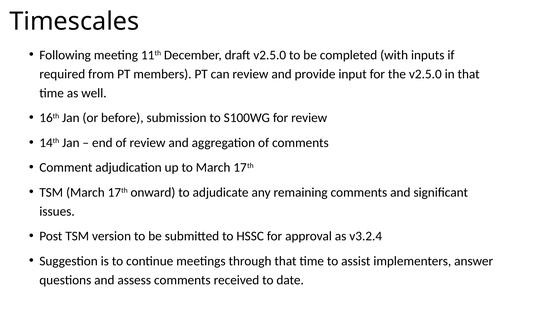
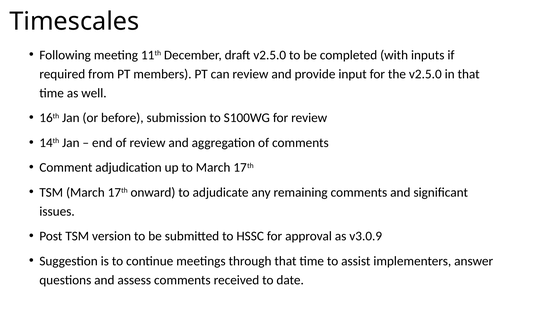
v3.2.4: v3.2.4 -> v3.0.9 (366, 236)
